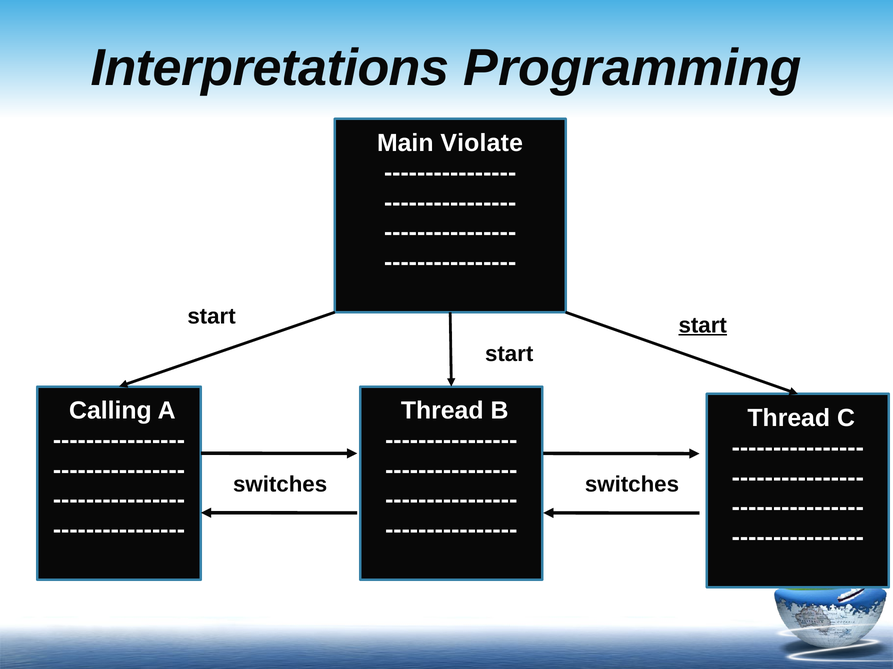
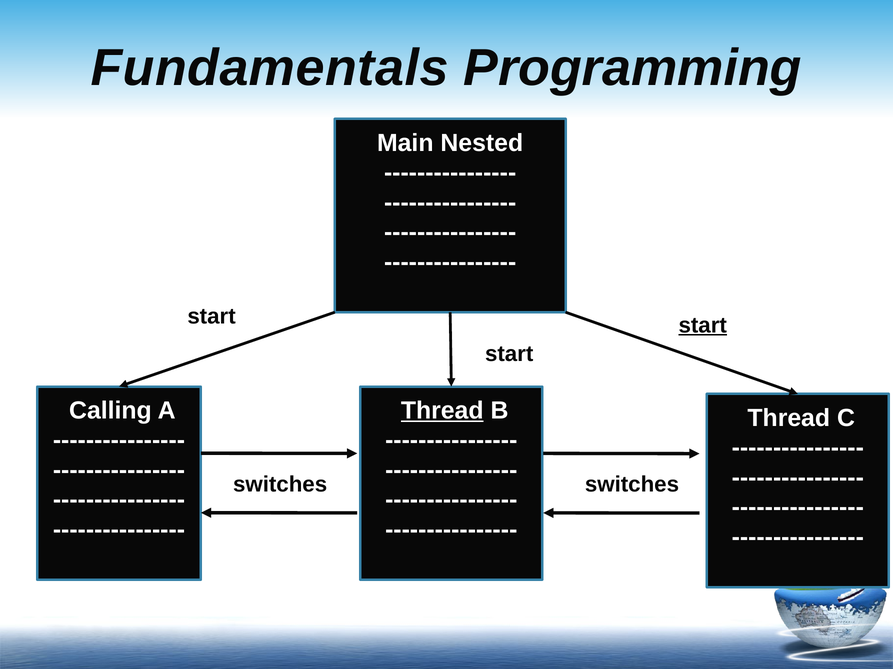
Interpretations: Interpretations -> Fundamentals (270, 68)
Violate: Violate -> Nested (482, 143)
Thread underline: none -> present (442, 411)
